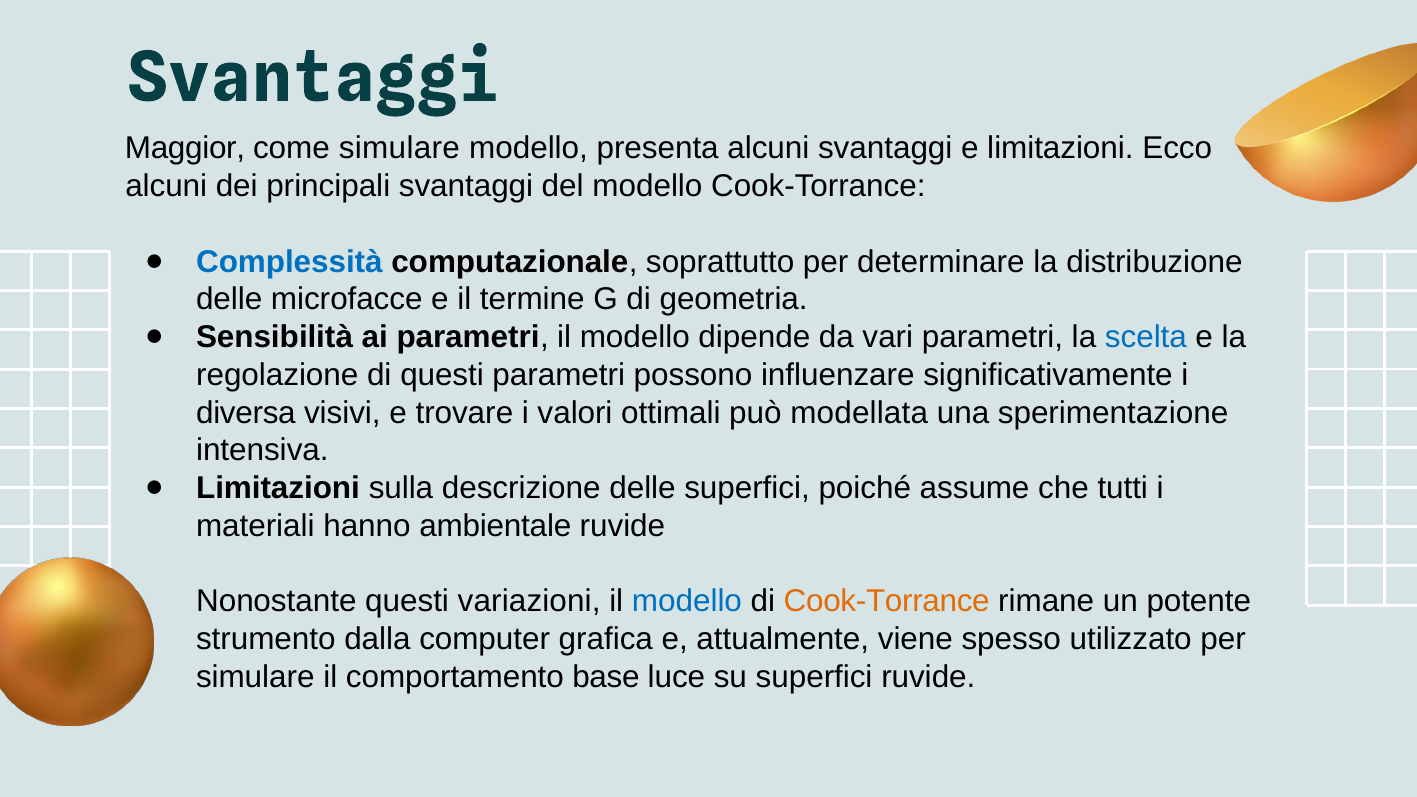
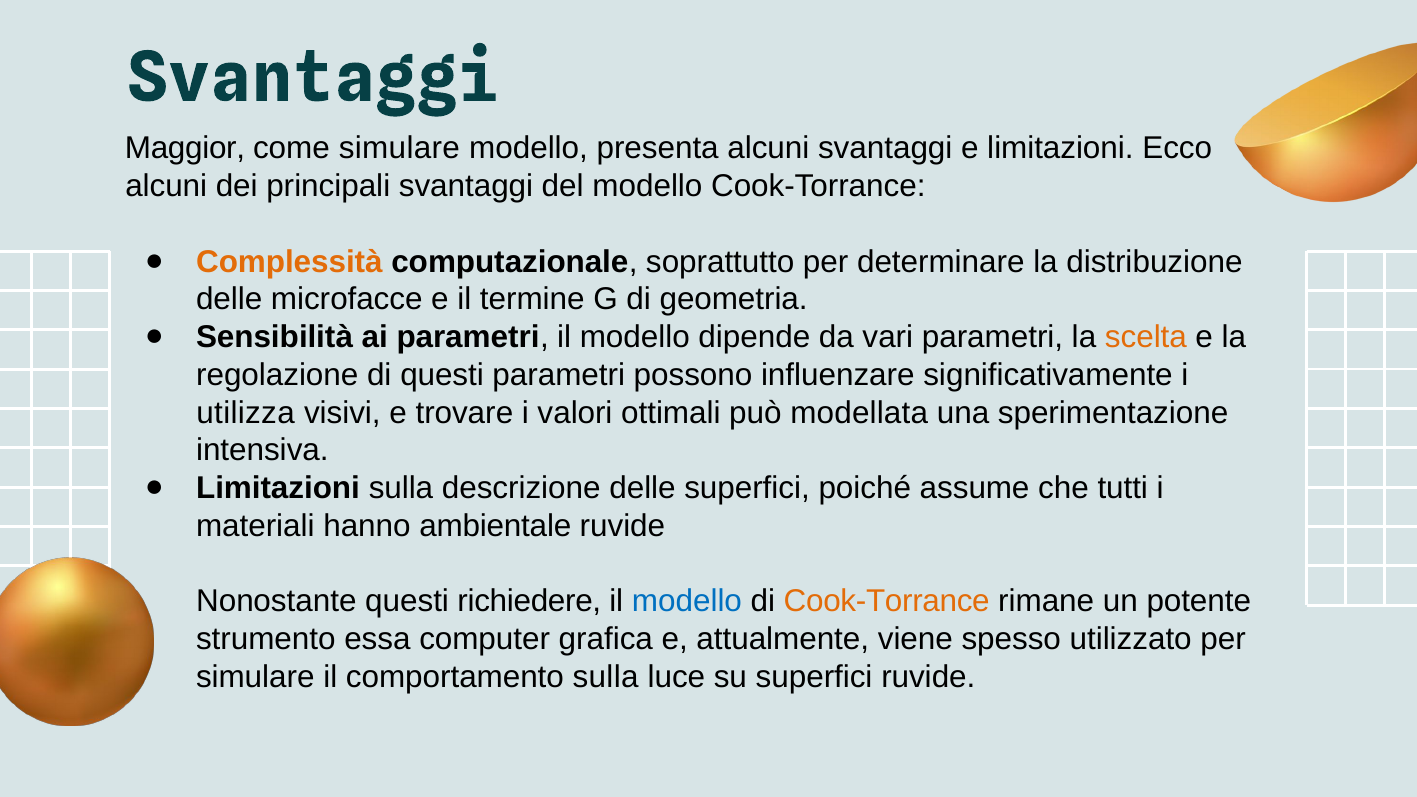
Complessità colour: blue -> orange (289, 262)
scelta colour: blue -> orange (1146, 337)
diversa: diversa -> utilizza (246, 413)
variazioni: variazioni -> richiedere (529, 602)
dalla: dalla -> essa (377, 639)
comportamento base: base -> sulla (606, 677)
